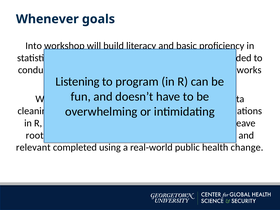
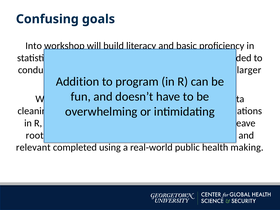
Whenever: Whenever -> Confusing (47, 19)
works: works -> larger (249, 70)
Listening: Listening -> Addition (78, 82)
change: change -> making (247, 147)
